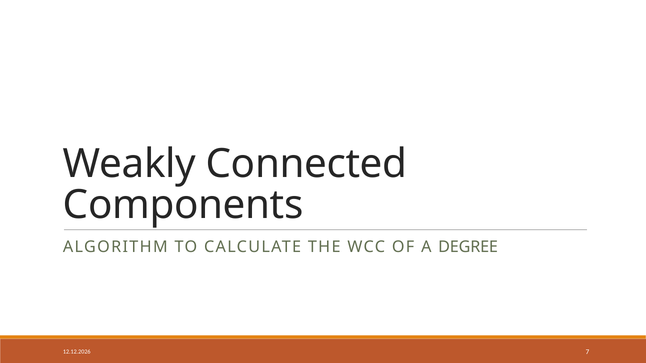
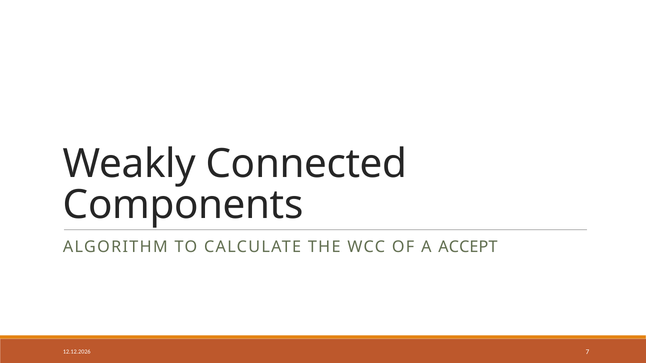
DEGREE: DEGREE -> ACCEPT (468, 247)
